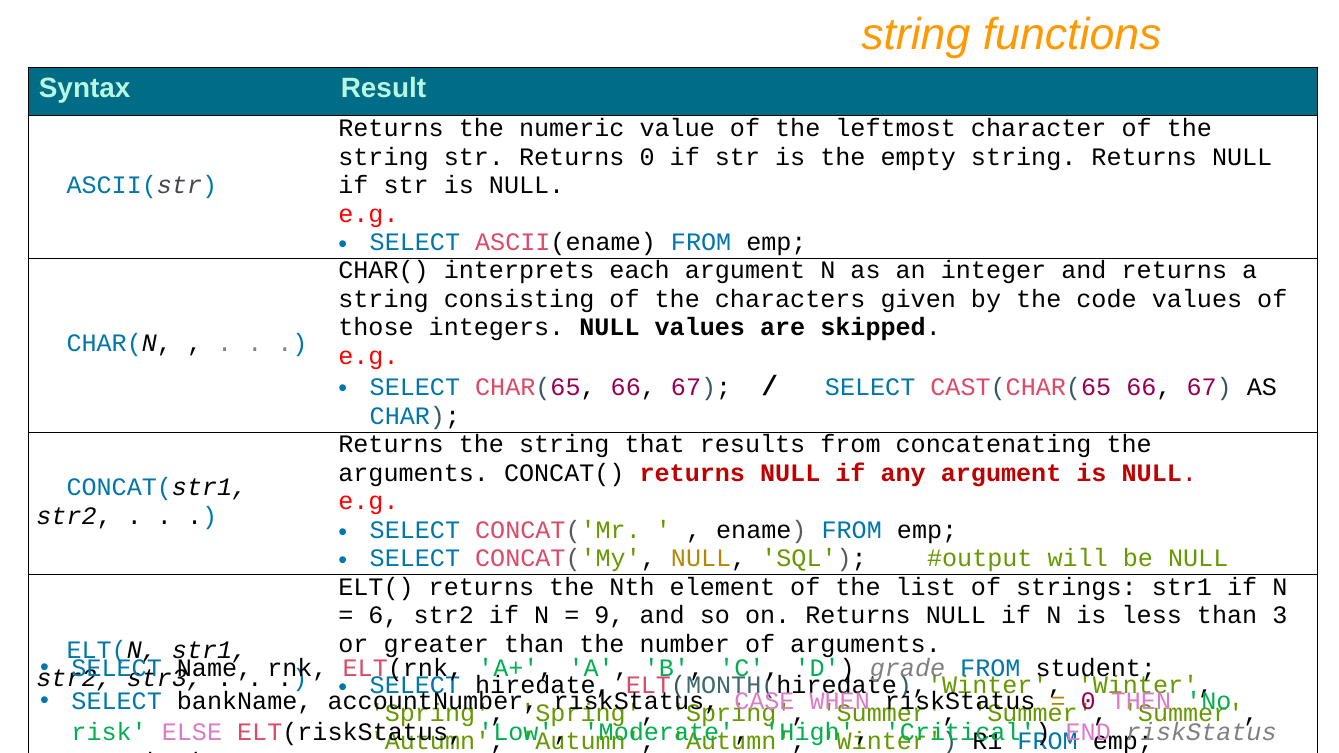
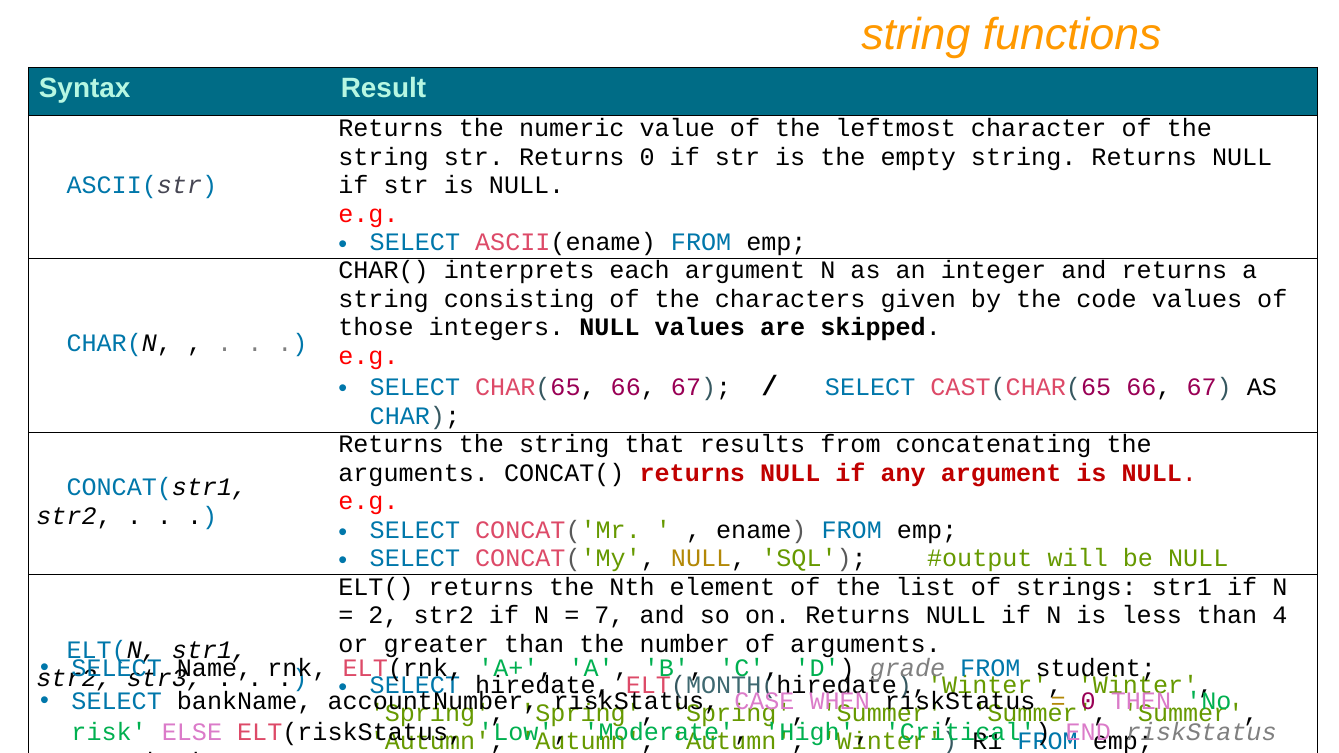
6: 6 -> 2 (384, 616)
9: 9 -> 7 (609, 616)
3: 3 -> 4 (1280, 616)
